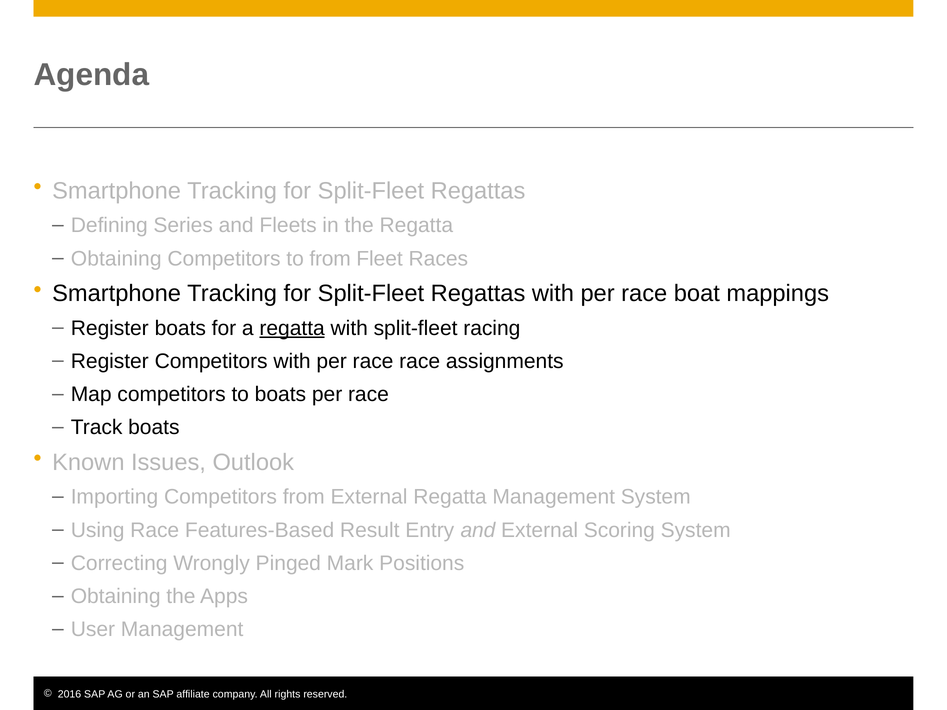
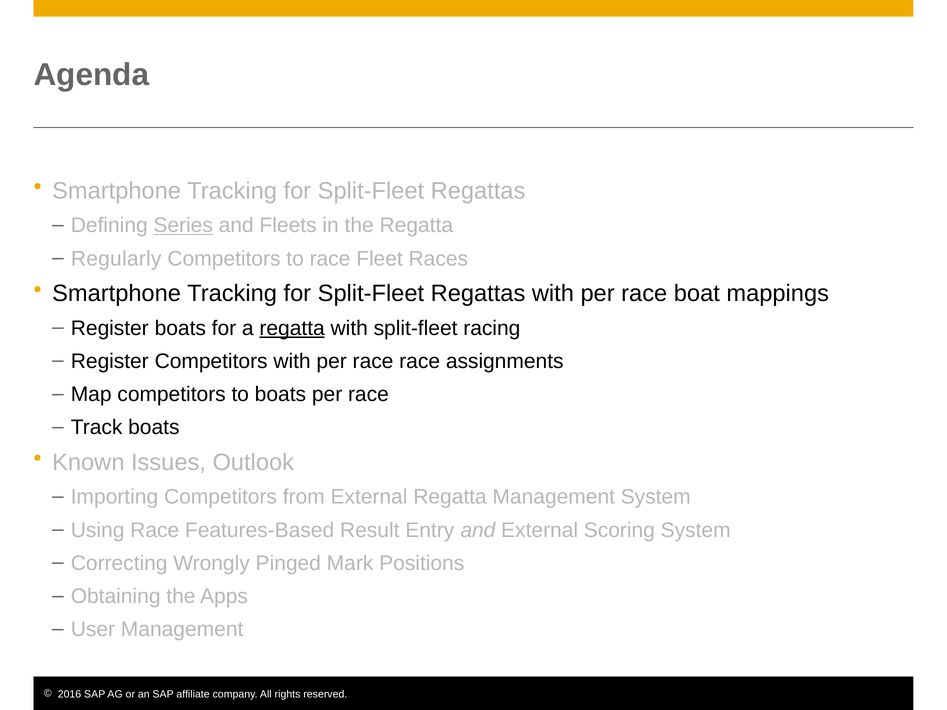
Series underline: none -> present (183, 226)
Obtaining: Obtaining -> Regularly (116, 259)
to from: from -> race (330, 259)
